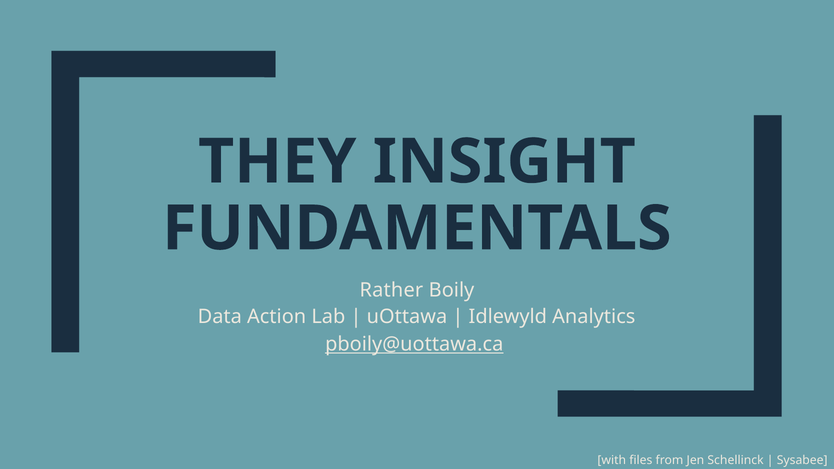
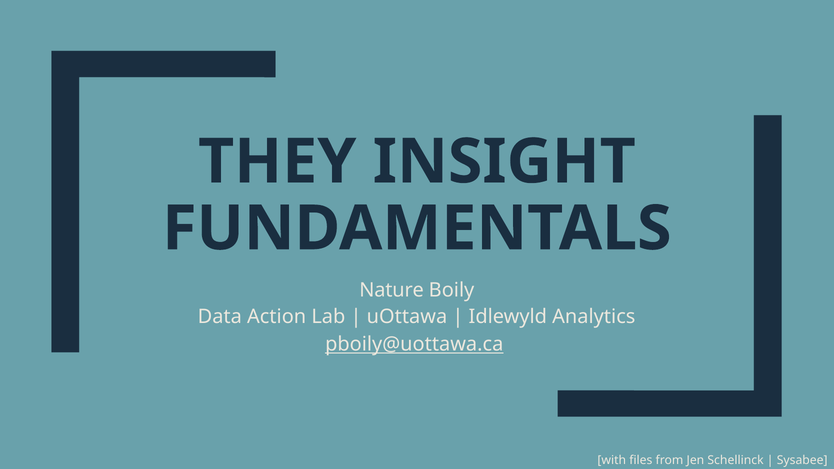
Rather: Rather -> Nature (392, 290)
